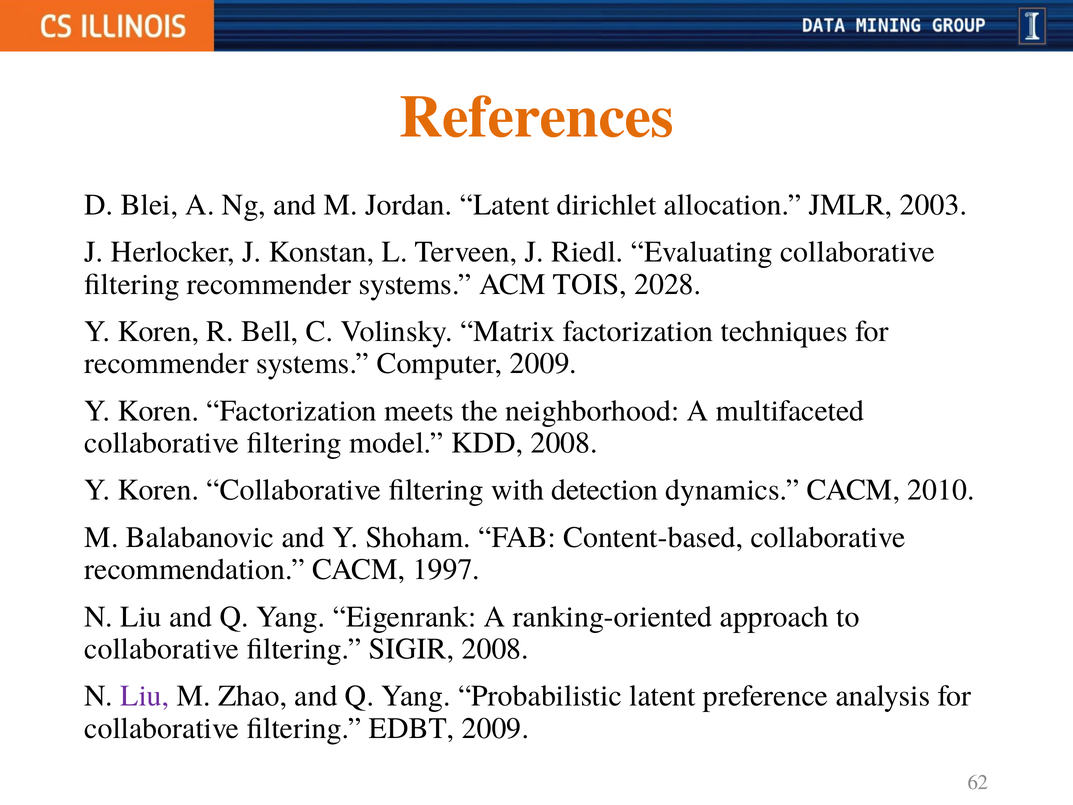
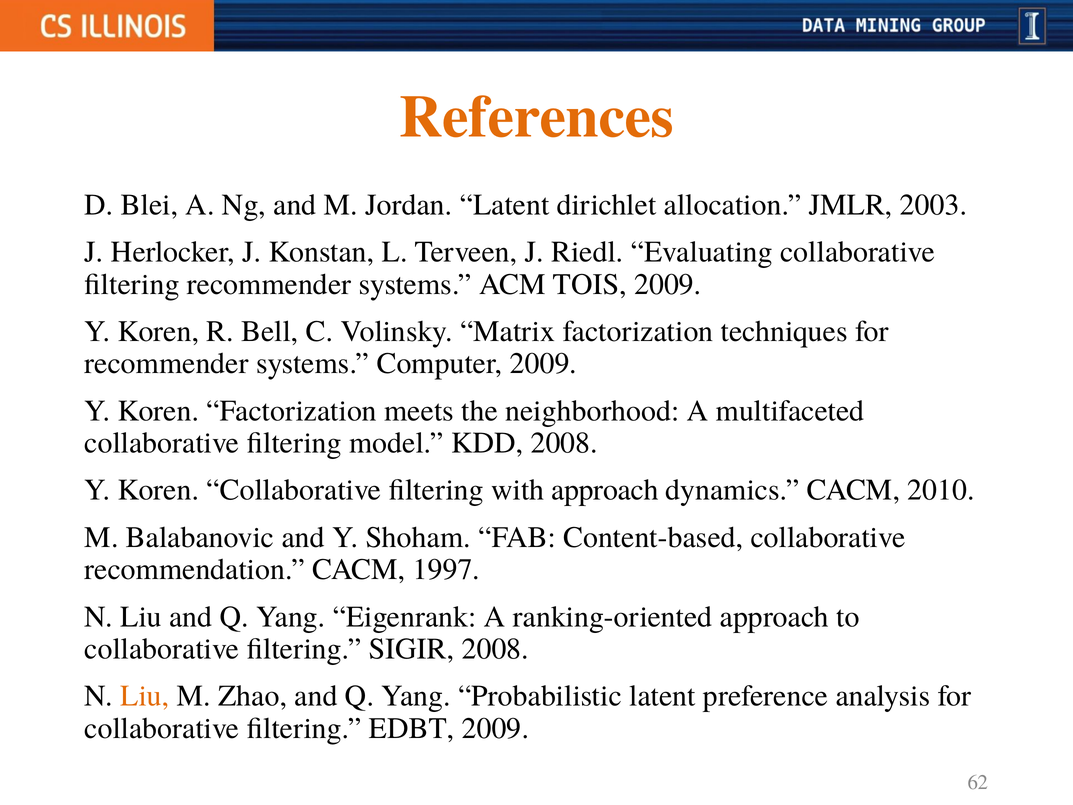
TOIS 2028: 2028 -> 2009 (668, 284)
with detection: detection -> approach (605, 490)
Liu colour: purple -> orange (145, 696)
